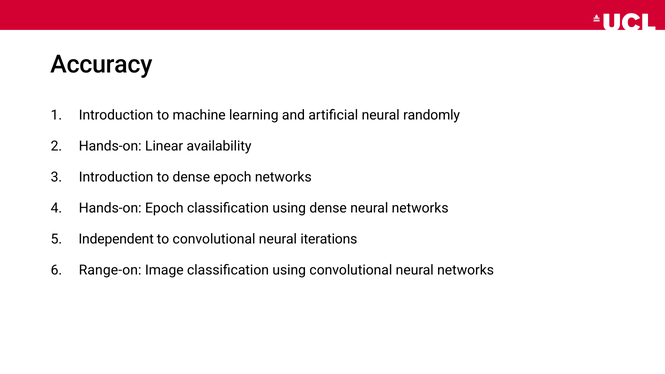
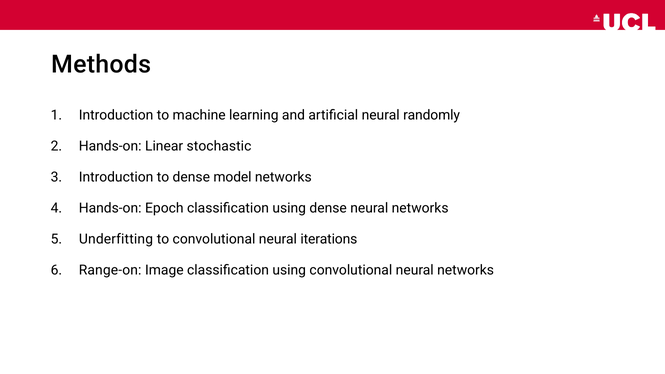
Accuracy: Accuracy -> Methods (101, 65)
availability: availability -> stochastic (219, 146)
dense epoch: epoch -> model (233, 177)
Independent: Independent -> Underfitting (116, 239)
